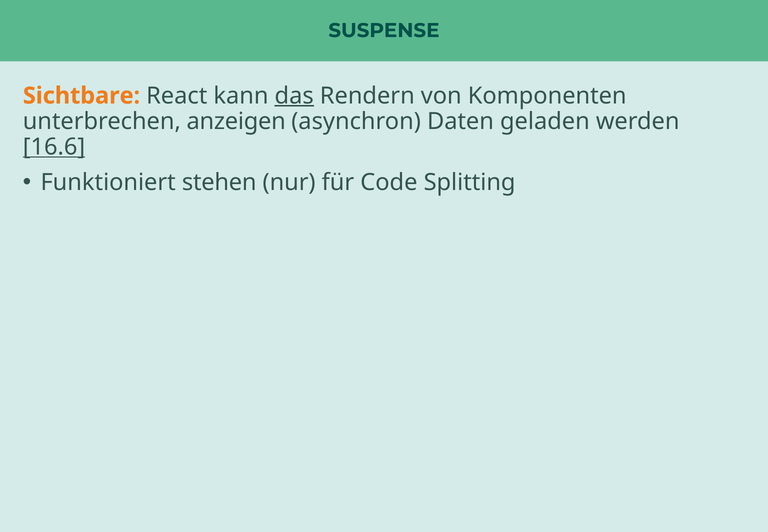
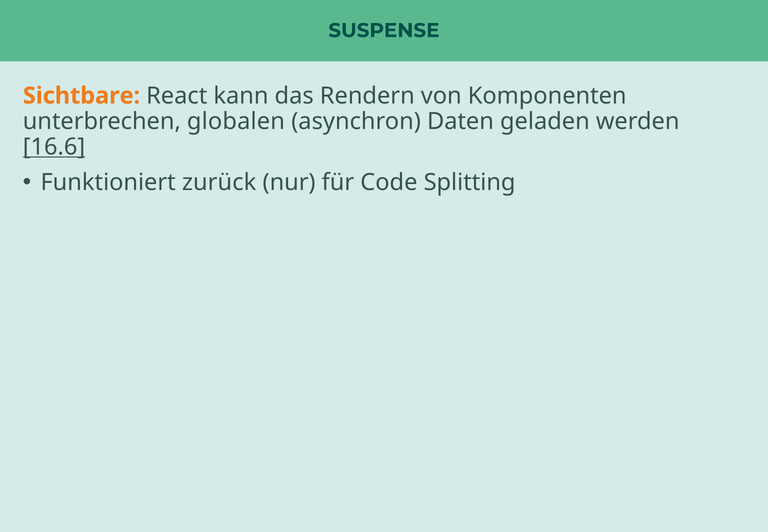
das underline: present -> none (294, 96)
anzeigen: anzeigen -> globalen (236, 121)
stehen: stehen -> zurück (219, 182)
